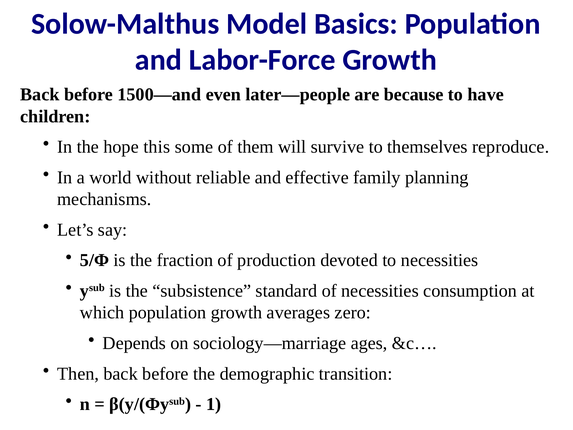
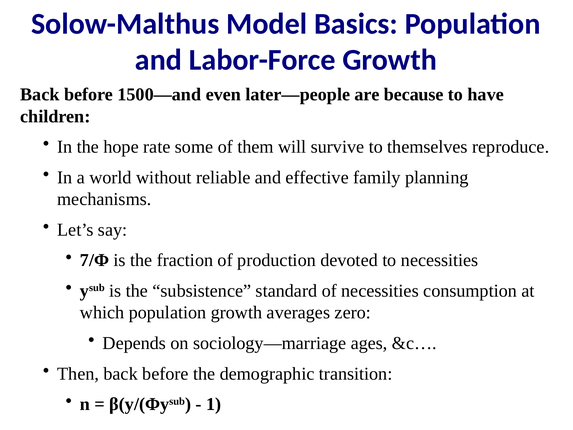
this: this -> rate (157, 147)
5/Φ: 5/Φ -> 7/Φ (94, 260)
